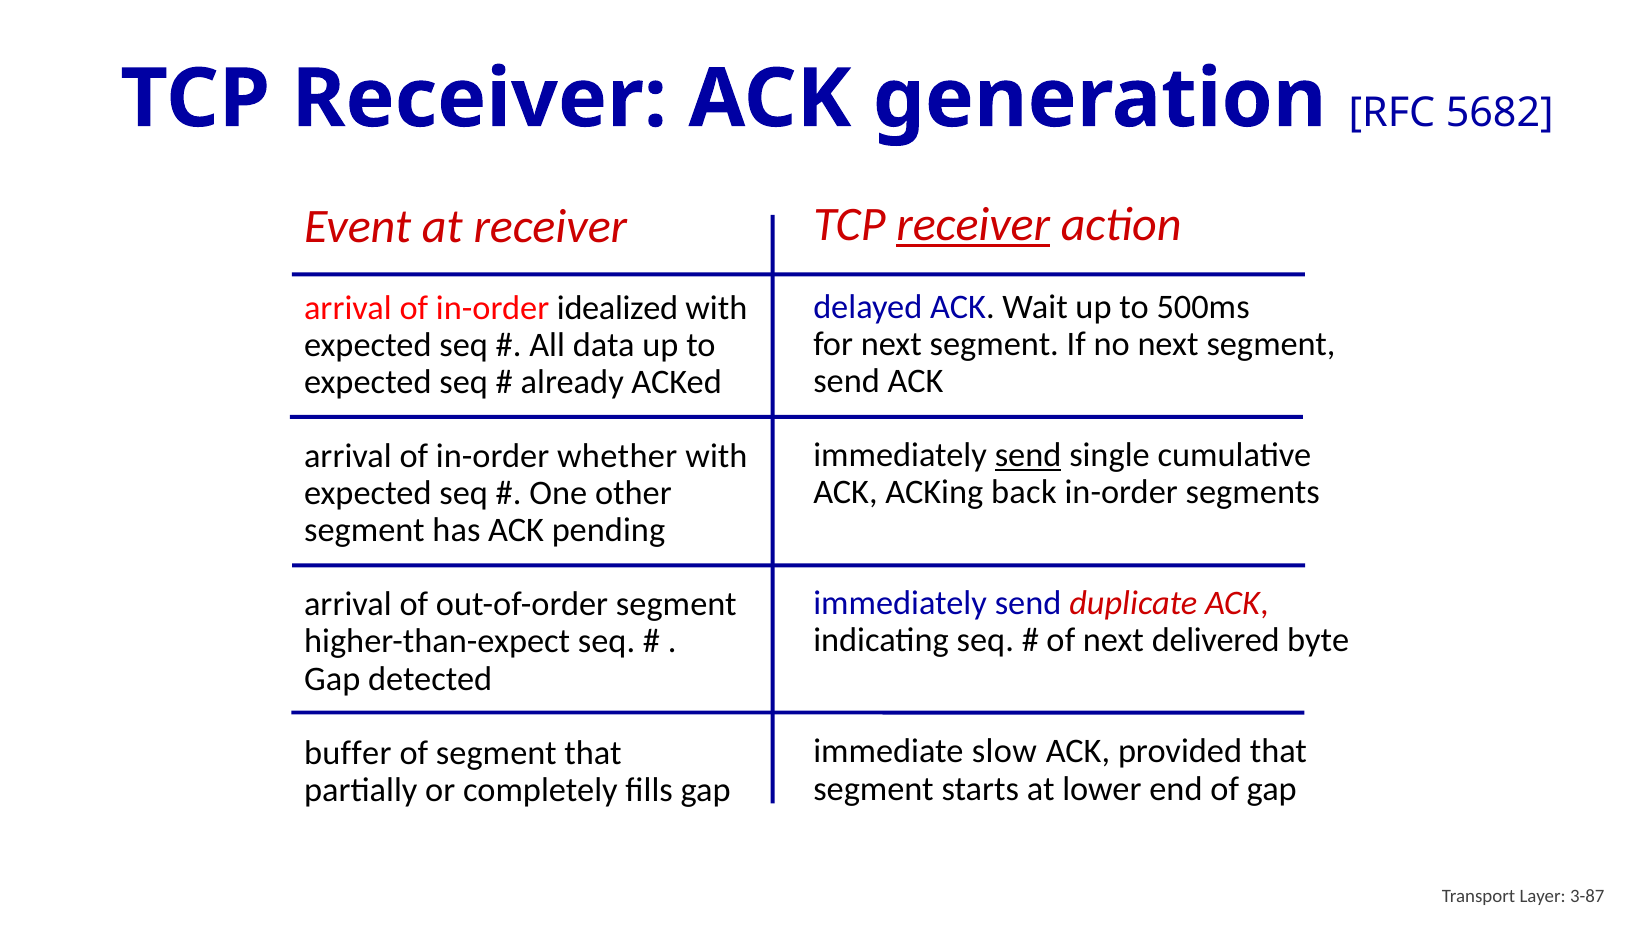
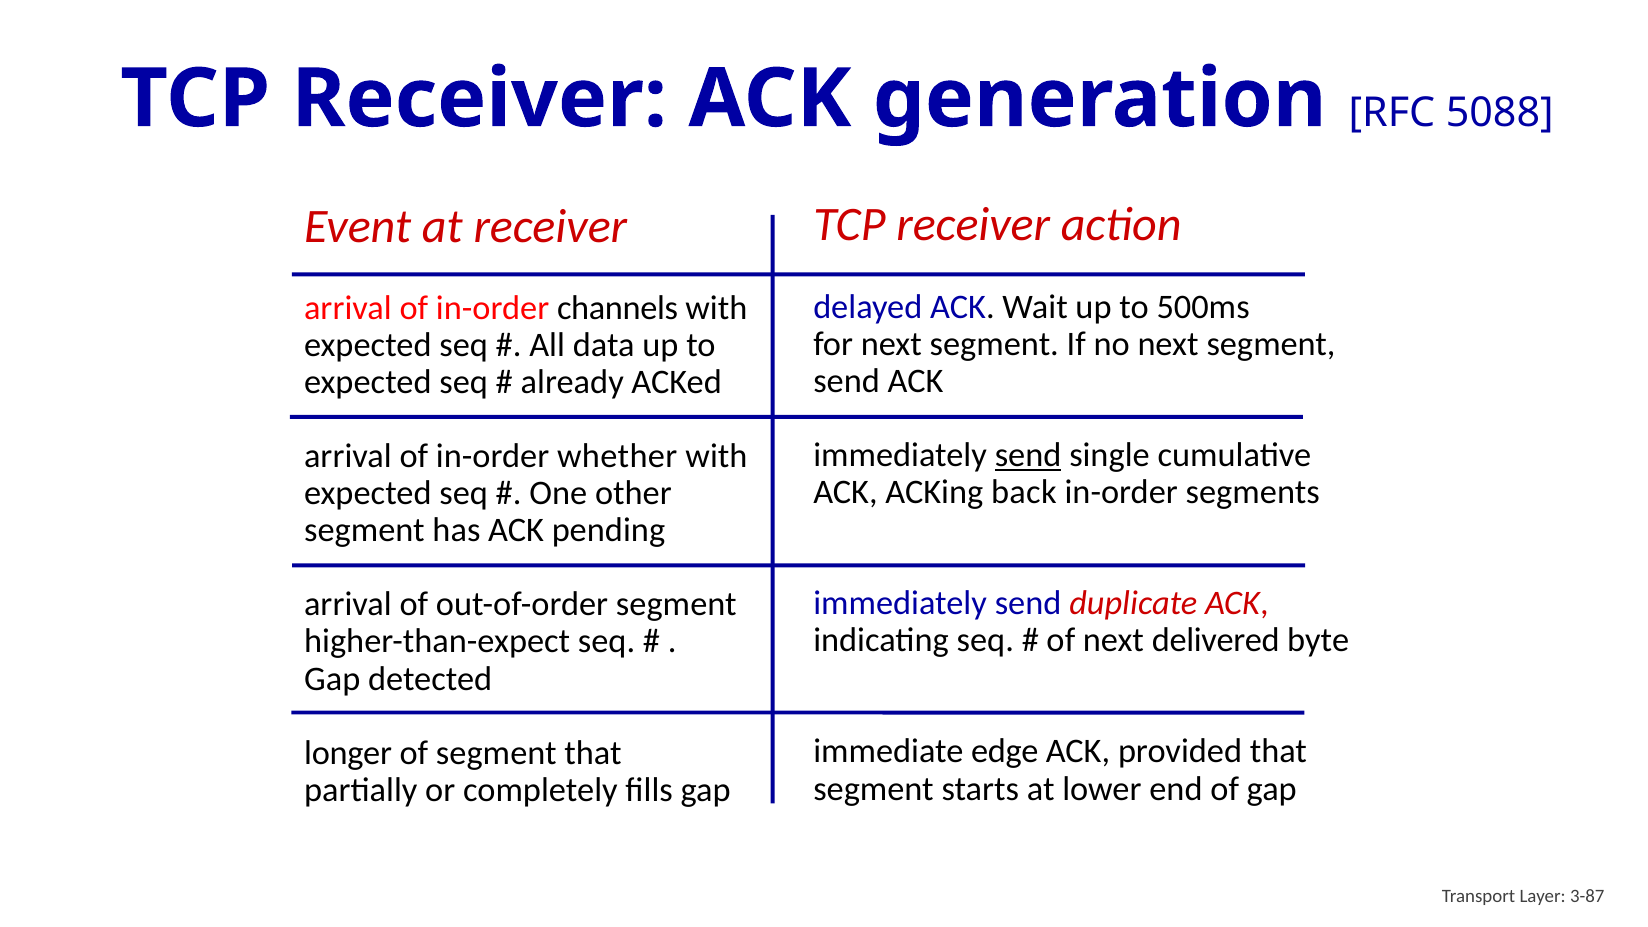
5682: 5682 -> 5088 (1500, 113)
receiver underline: present -> none (973, 225)
idealized: idealized -> channels (618, 308)
slow: slow -> edge (1005, 752)
buffer: buffer -> longer (348, 753)
